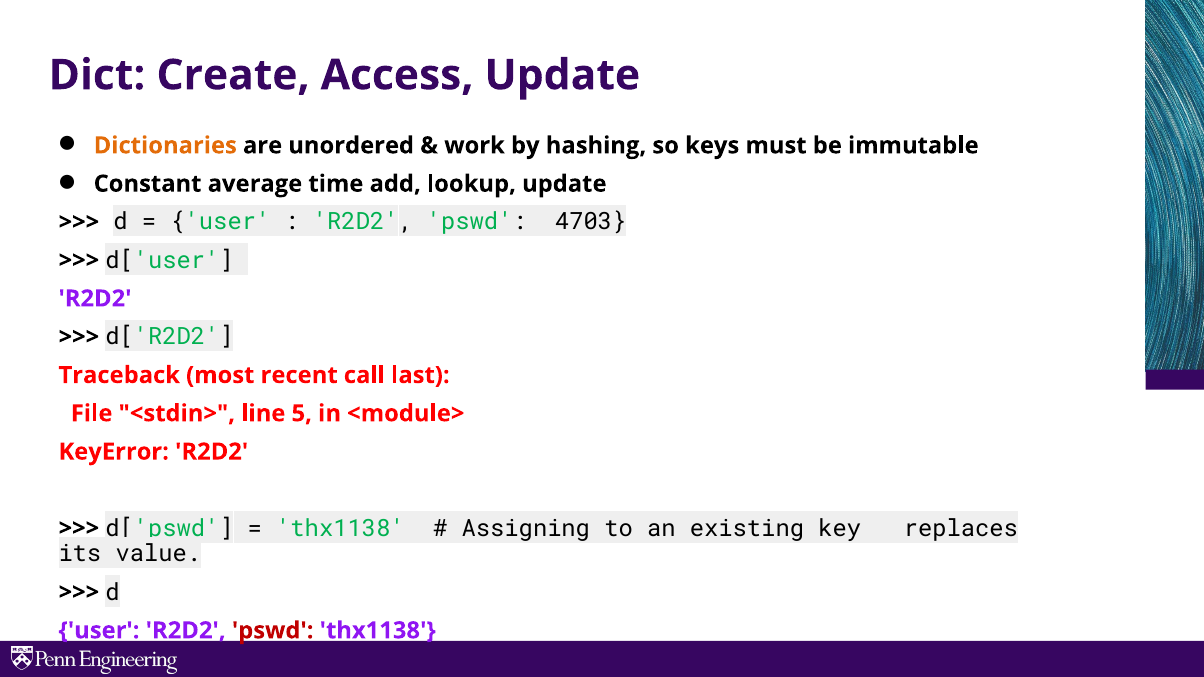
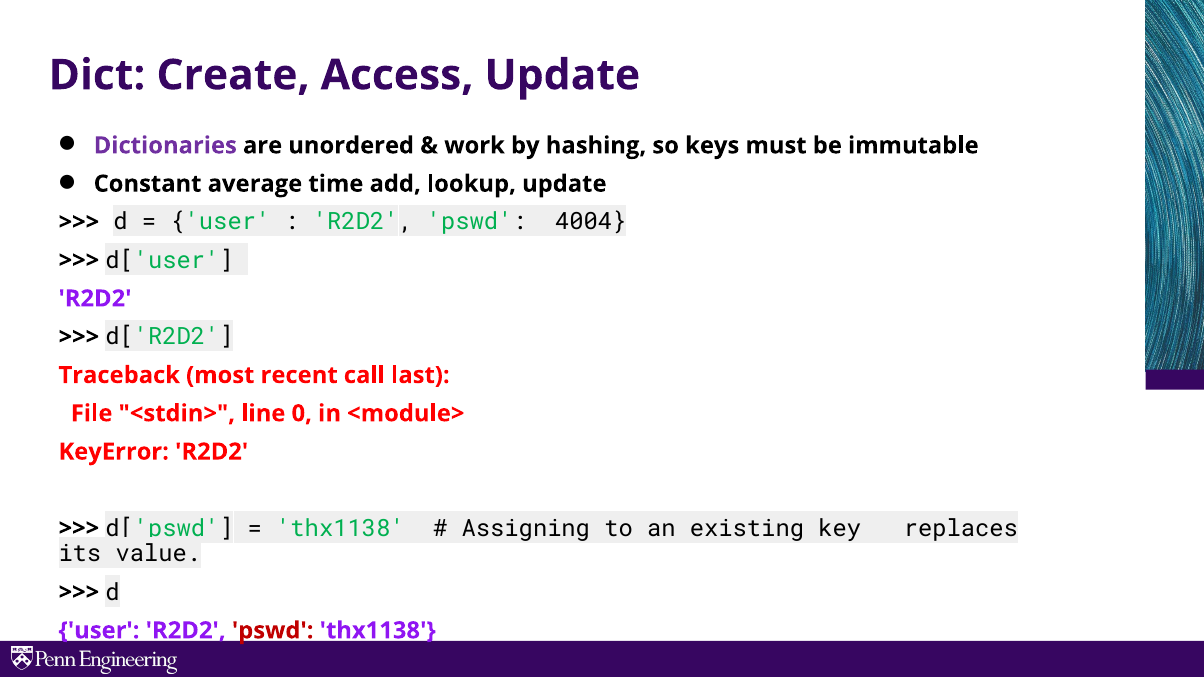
Dictionaries colour: orange -> purple (165, 146)
4703: 4703 -> 4004 (591, 222)
5: 5 -> 0 (302, 414)
